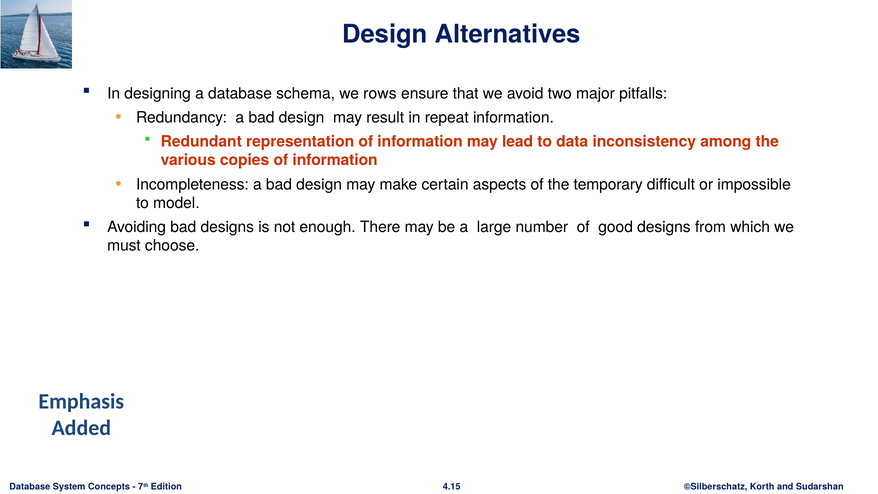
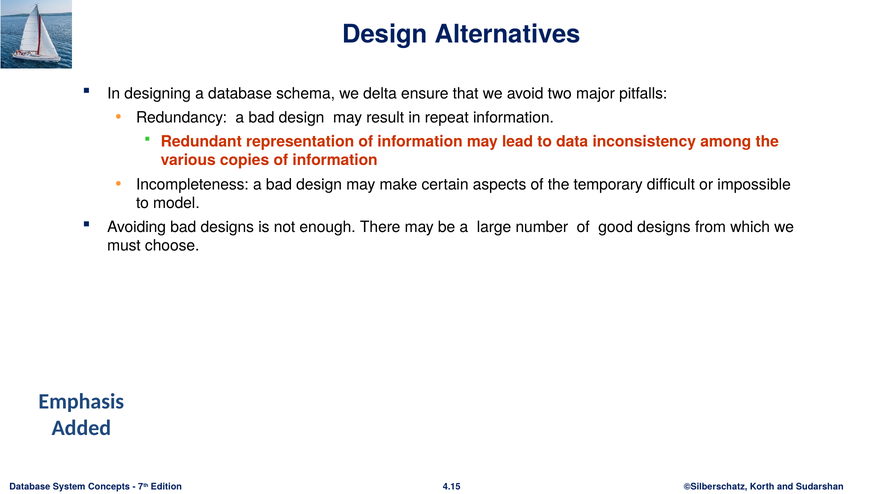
rows: rows -> delta (380, 94)
